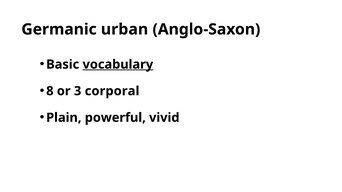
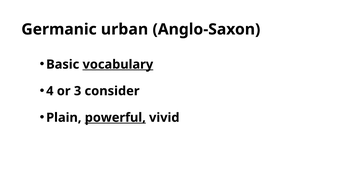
8: 8 -> 4 (50, 91)
corporal: corporal -> consider (112, 91)
powerful underline: none -> present (115, 118)
